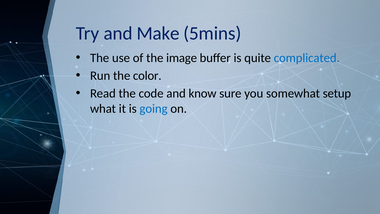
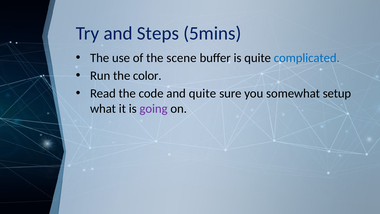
Make: Make -> Steps (158, 33)
image: image -> scene (181, 58)
and know: know -> quite (202, 93)
going colour: blue -> purple (154, 109)
